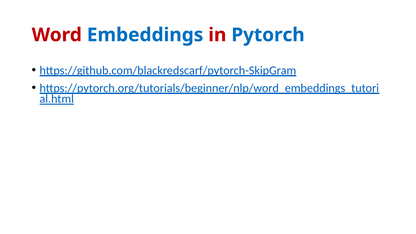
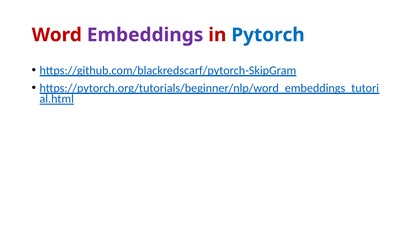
Embeddings colour: blue -> purple (145, 35)
